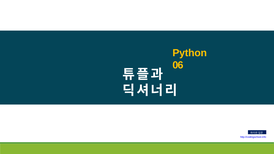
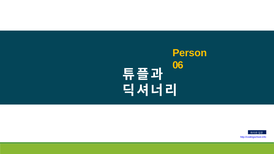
Python: Python -> Person (190, 53)
